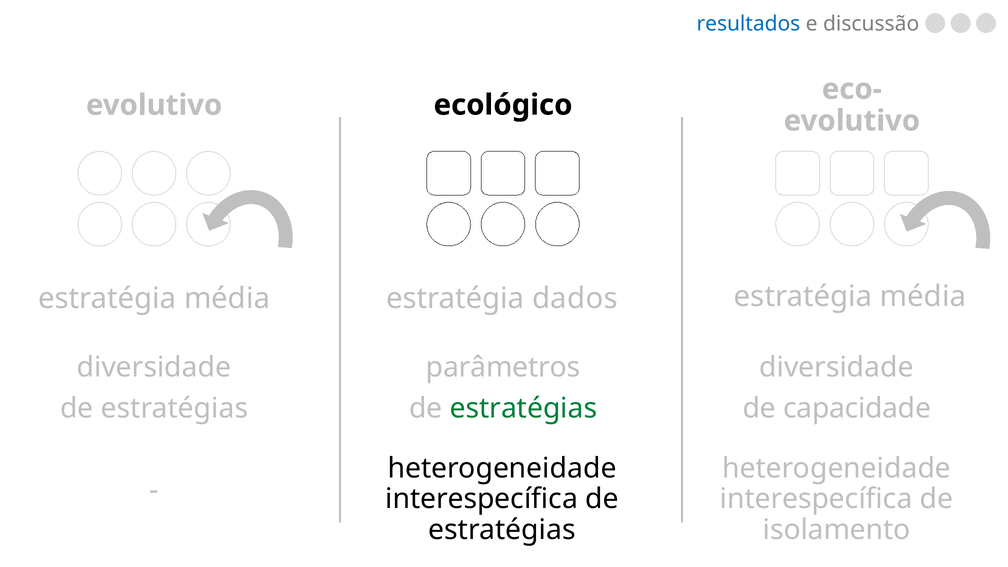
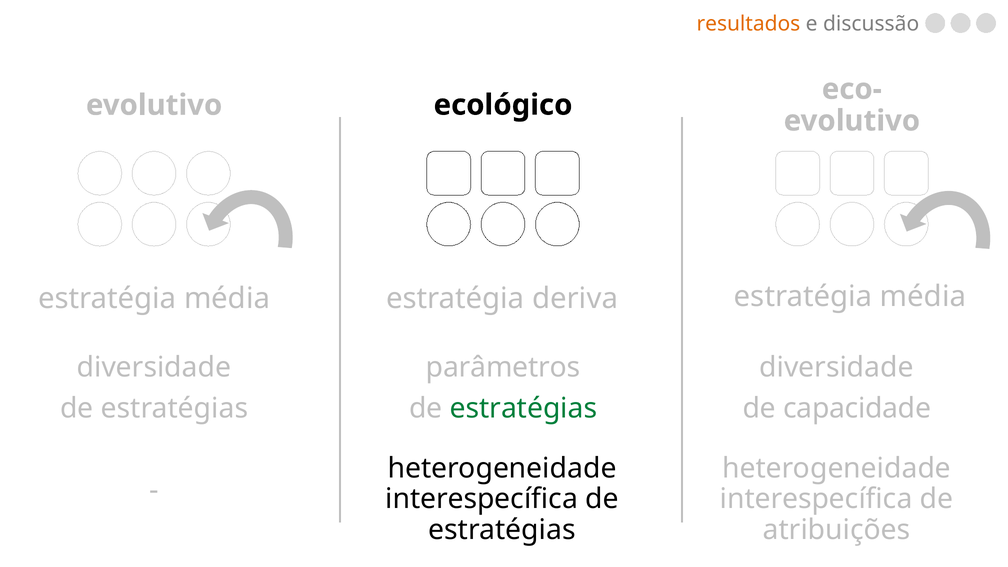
resultados colour: blue -> orange (748, 24)
dados: dados -> deriva (575, 298)
isolamento: isolamento -> atribuições (837, 530)
